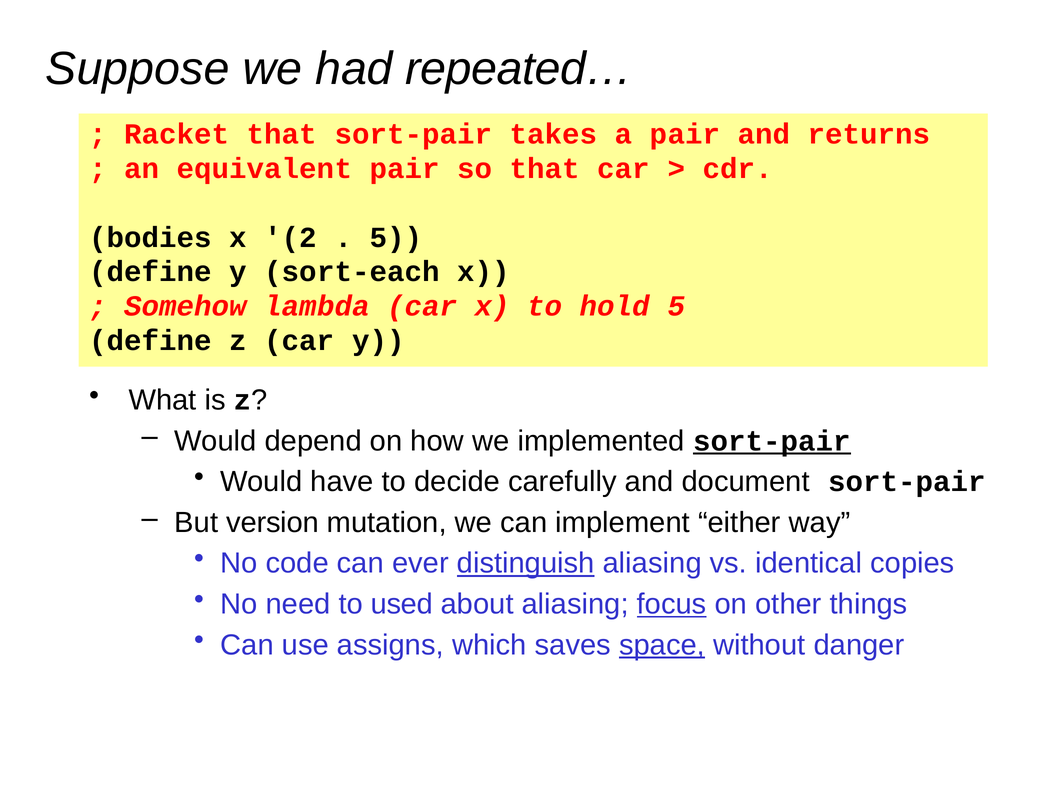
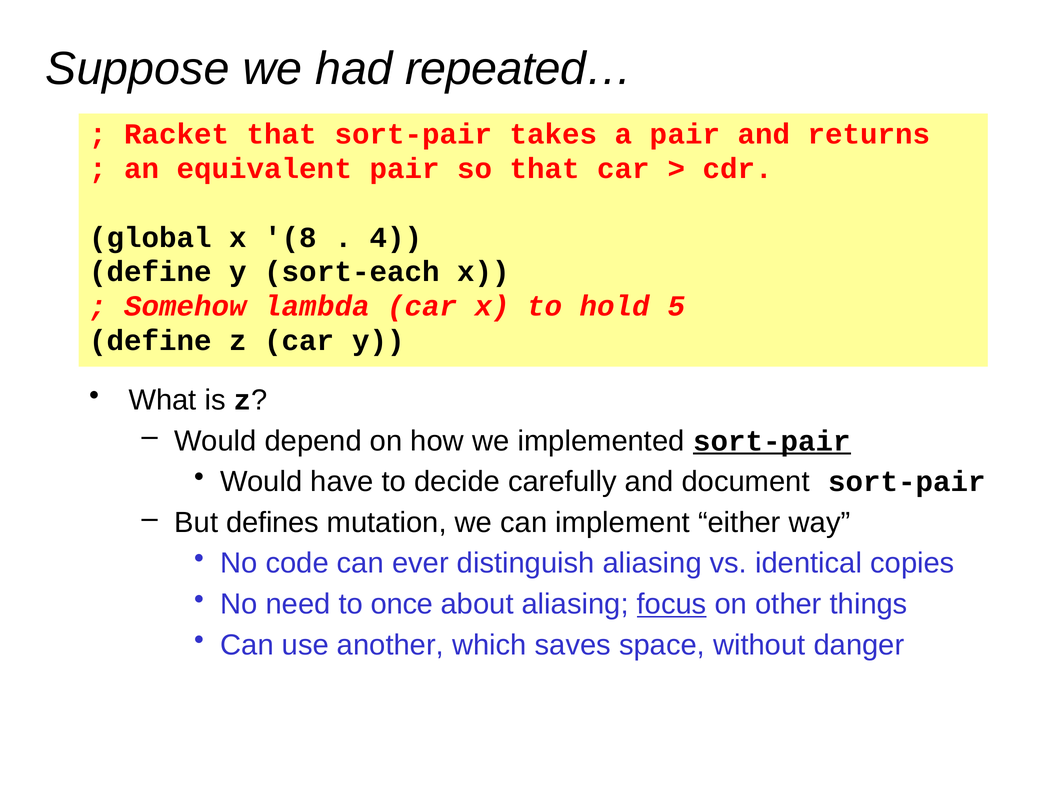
bodies: bodies -> global (150, 238)
2: 2 -> 8 (291, 238)
5: 5 -> 4 (396, 238)
version: version -> defines (273, 523)
distinguish underline: present -> none (526, 564)
used: used -> once (402, 605)
assigns: assigns -> another (390, 646)
space underline: present -> none (662, 646)
